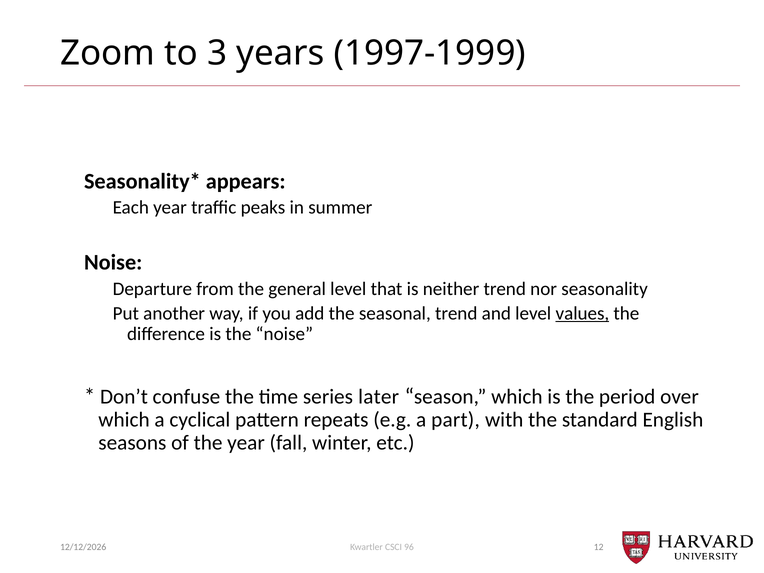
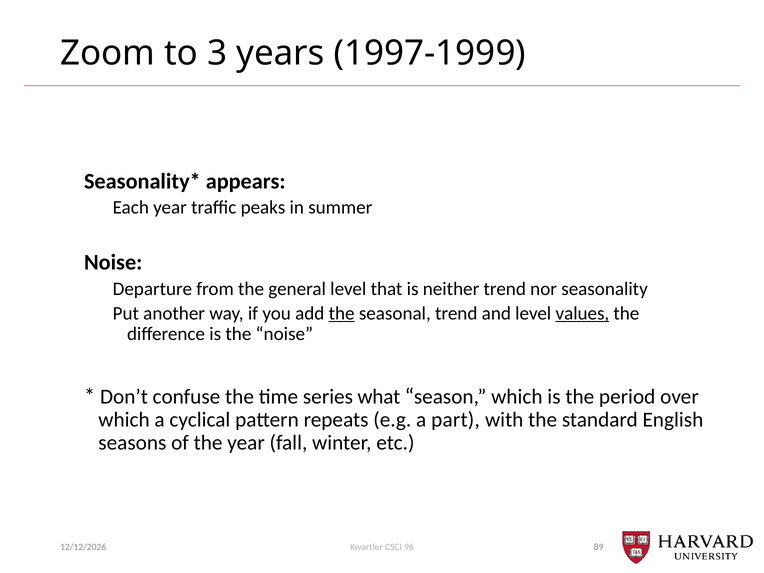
the underline: none -> present (342, 313)
later: later -> what (379, 397)
12: 12 -> 89 (599, 547)
